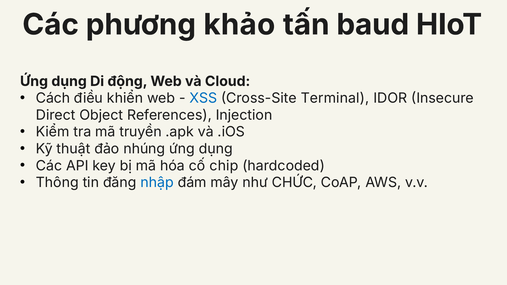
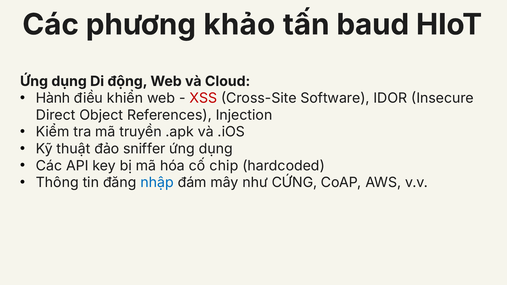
Cách: Cách -> Hành (53, 98)
XSS colour: blue -> red (203, 98)
Terminal: Terminal -> Software (335, 98)
nhúng: nhúng -> sniffer (144, 149)
CHỨC: CHỨC -> CỨNG (294, 183)
